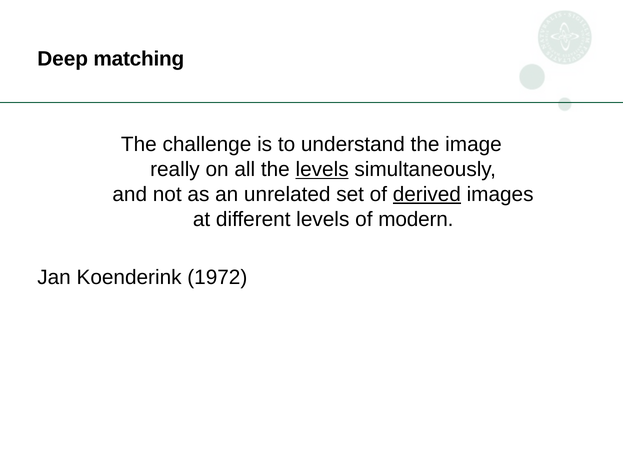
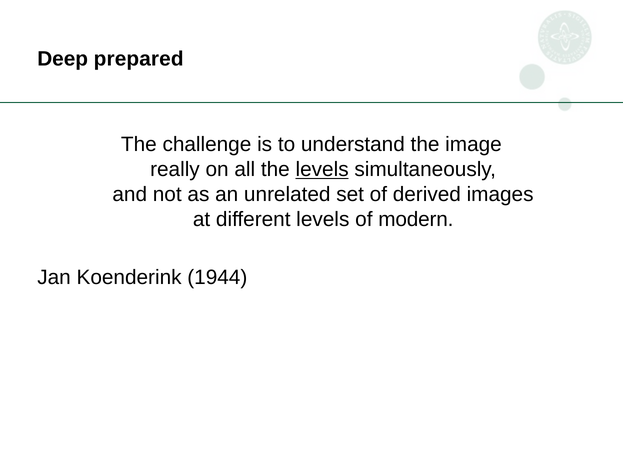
matching: matching -> prepared (139, 59)
derived underline: present -> none (427, 195)
1972: 1972 -> 1944 (217, 278)
